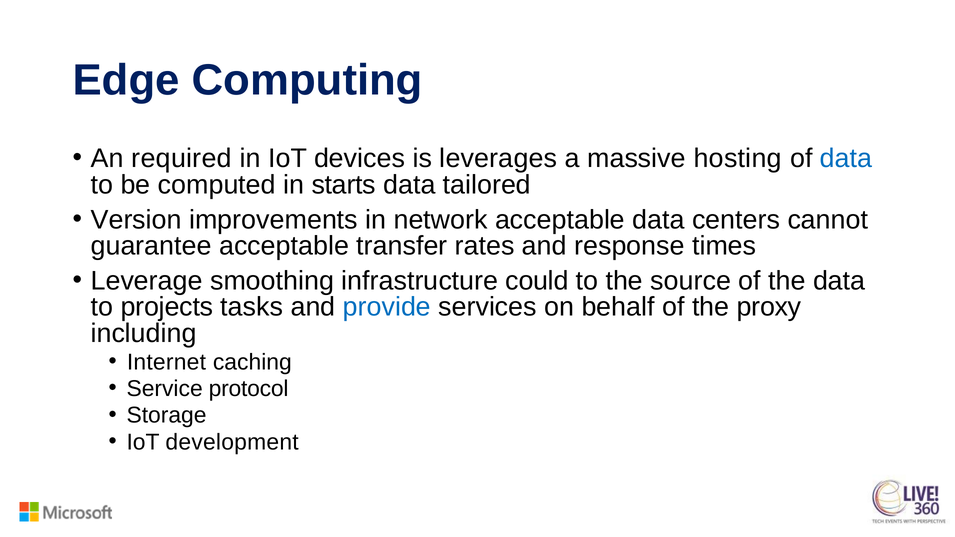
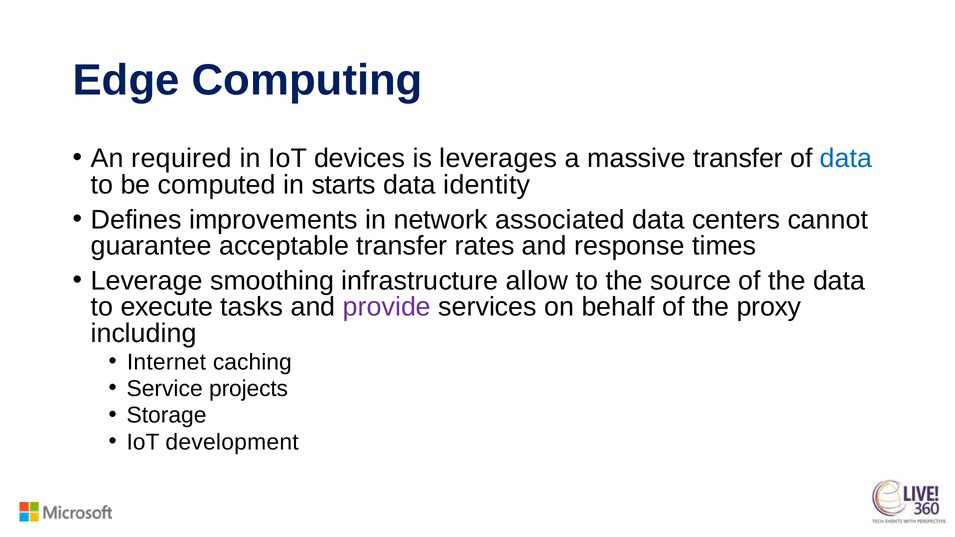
massive hosting: hosting -> transfer (738, 159)
tailored: tailored -> identity (487, 185)
Version: Version -> Defines (136, 220)
network acceptable: acceptable -> associated (560, 220)
could: could -> allow (537, 281)
projects: projects -> execute (167, 307)
provide colour: blue -> purple (387, 307)
protocol: protocol -> projects (249, 389)
